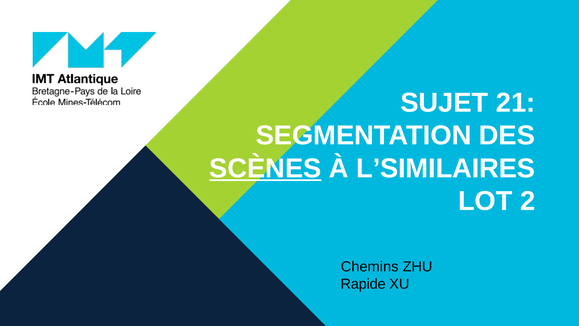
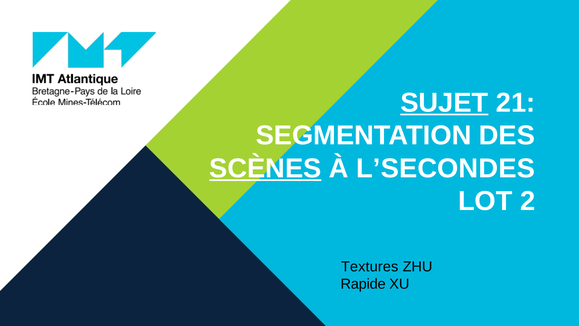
SUJET underline: none -> present (444, 103)
L’SIMILAIRES: L’SIMILAIRES -> L’SECONDES (446, 168)
Chemins: Chemins -> Textures (370, 267)
